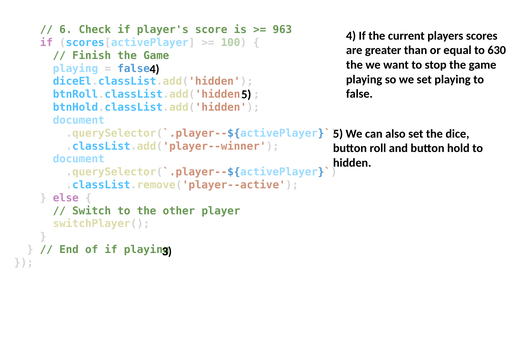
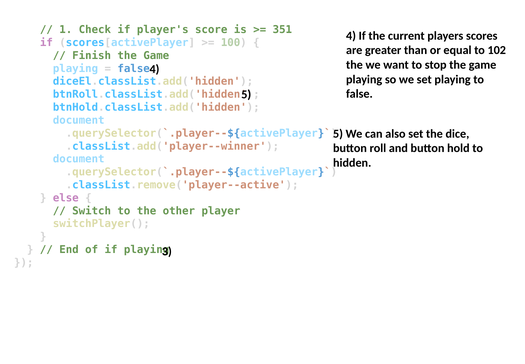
6: 6 -> 1 (66, 30)
963: 963 -> 351 (282, 30)
630: 630 -> 102 (497, 50)
